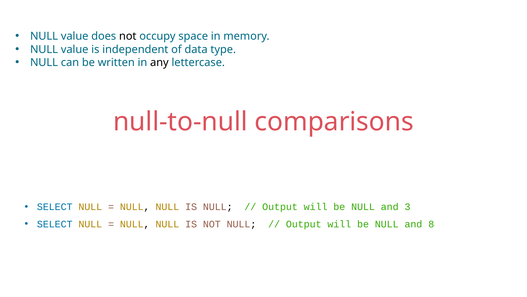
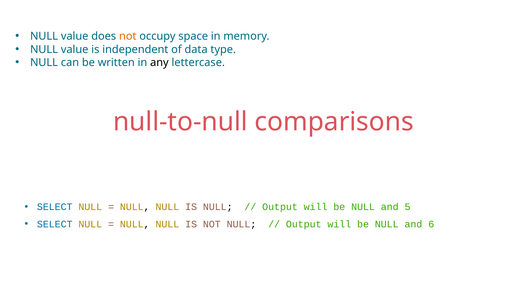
not colour: black -> orange (128, 36)
3: 3 -> 5 (408, 207)
8: 8 -> 6 (431, 224)
